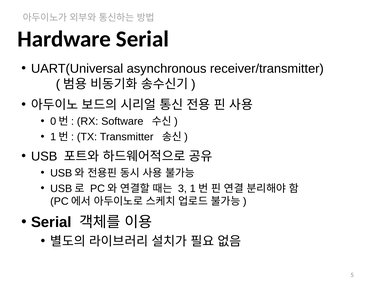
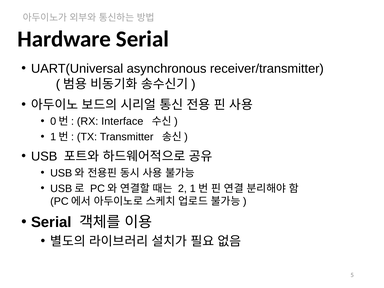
Software: Software -> Interface (122, 121)
3: 3 -> 2 (182, 188)
